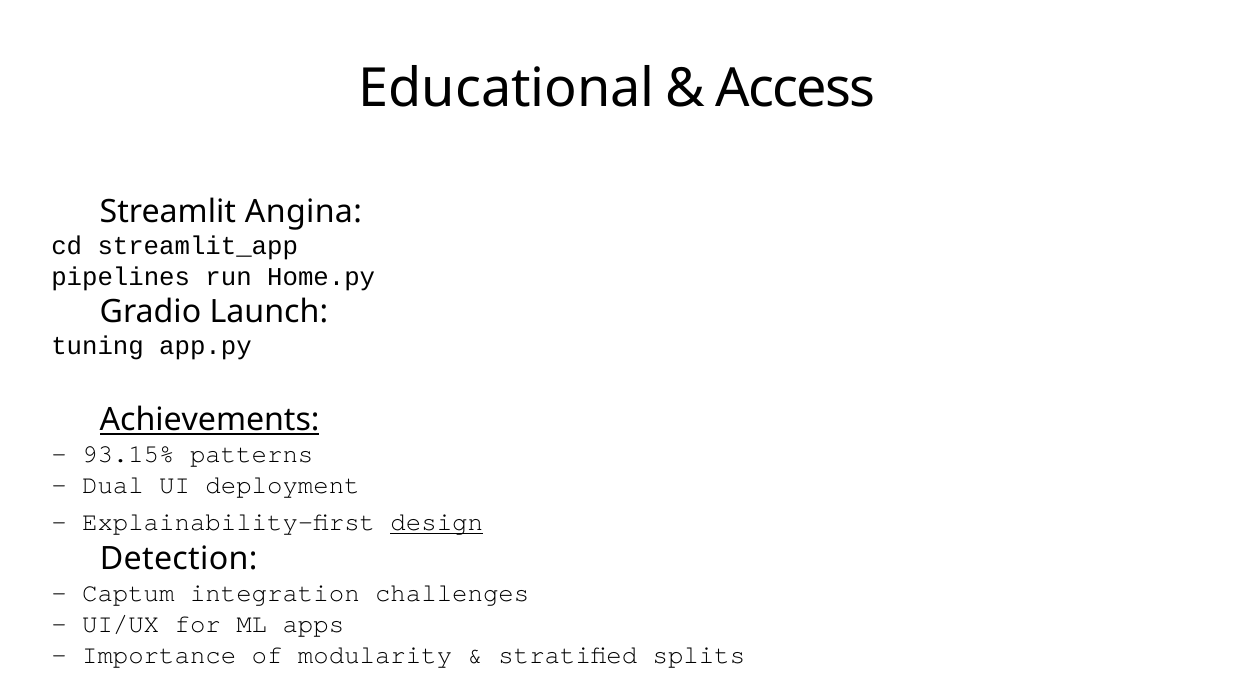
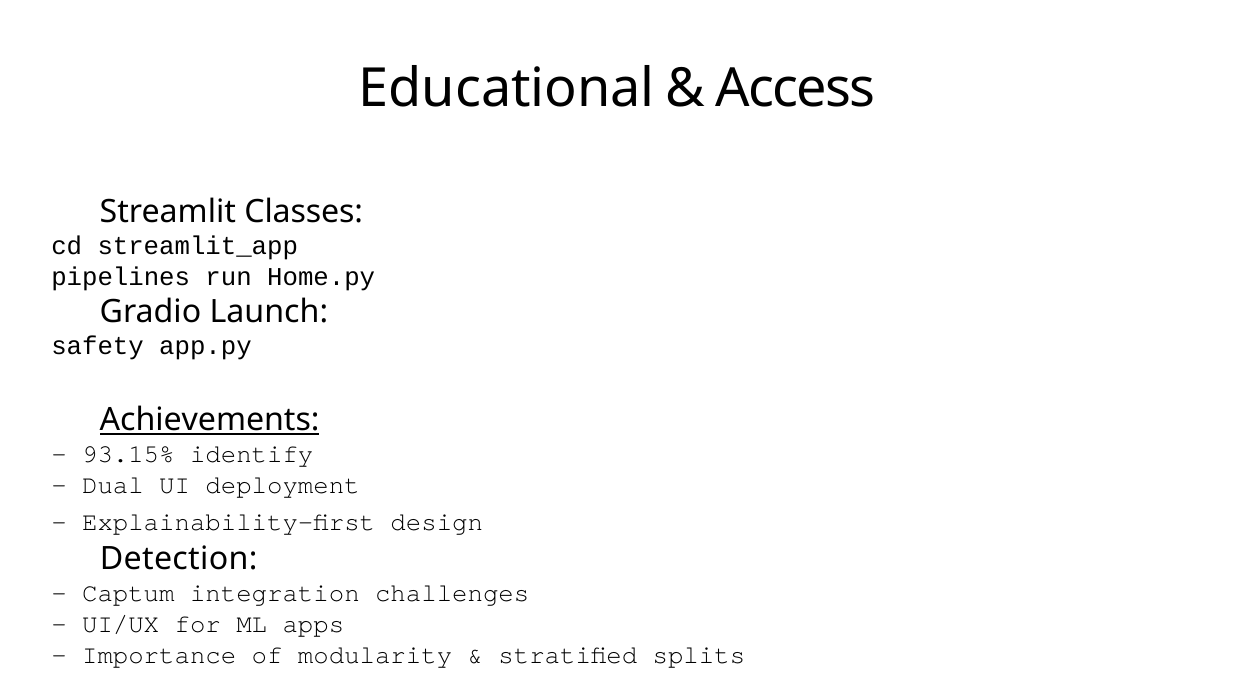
Angina: Angina -> Classes (304, 212)
tuning: tuning -> safety (98, 347)
patterns: patterns -> identify (252, 455)
design underline: present -> none (437, 523)
